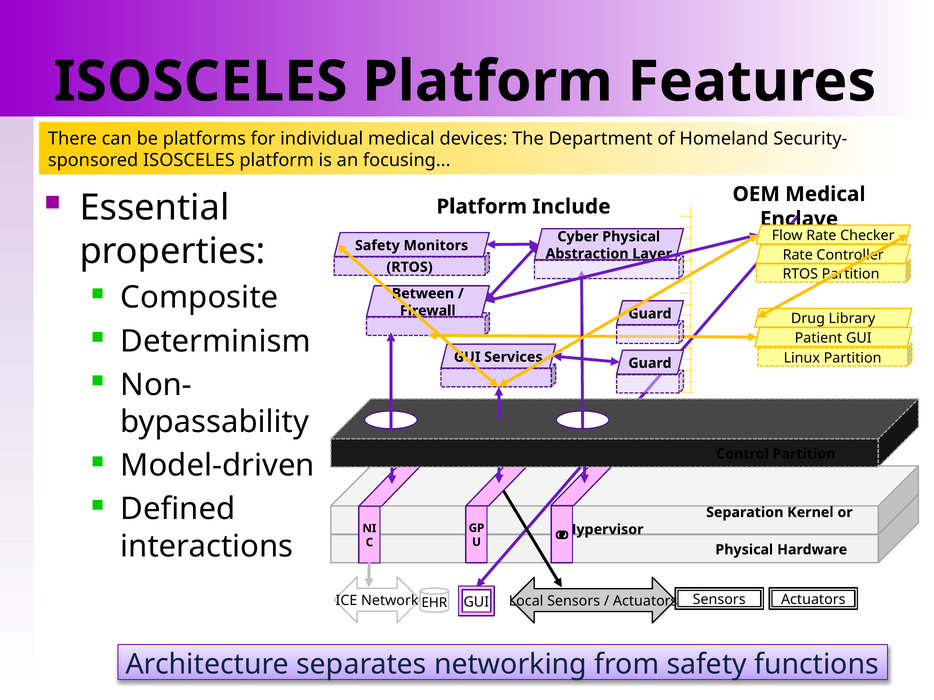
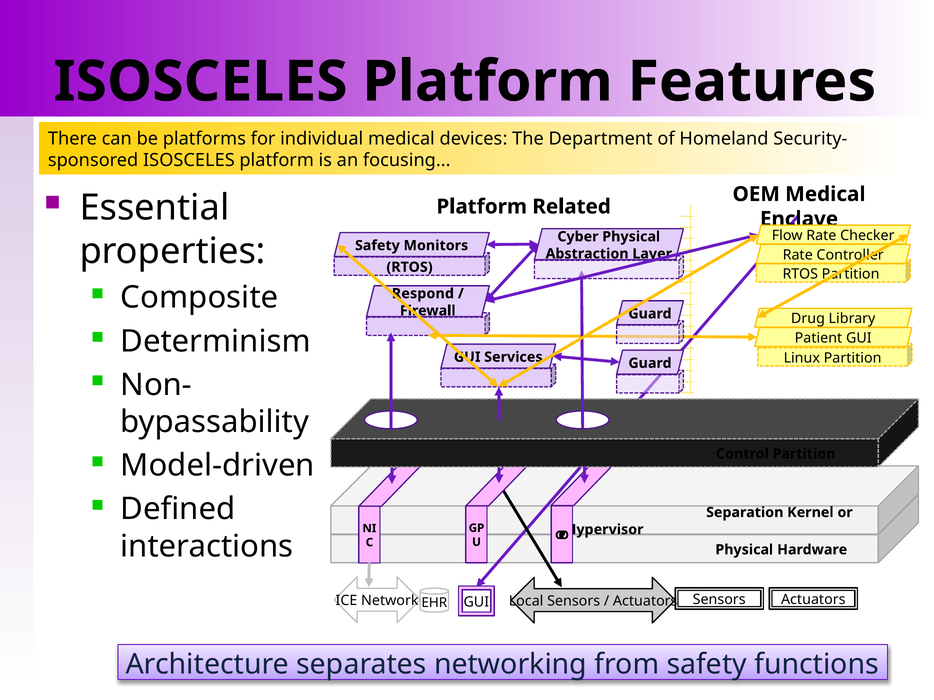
Include: Include -> Related (572, 207)
Between: Between -> Respond (423, 294)
